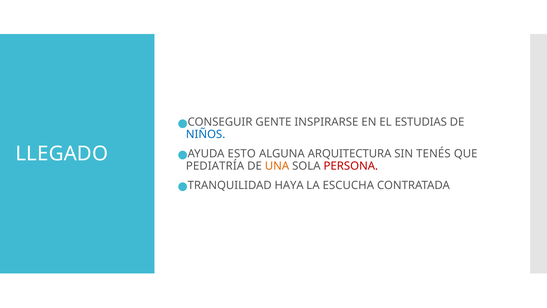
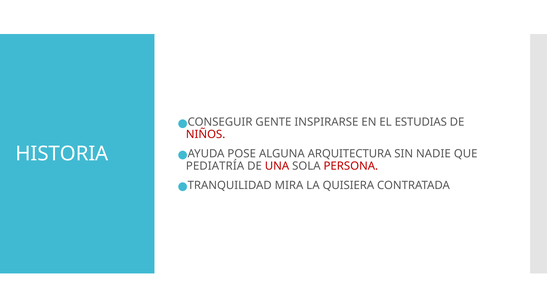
NIÑOS colour: blue -> red (206, 134)
LLEGADO: LLEGADO -> HISTORIA (62, 154)
ESTO: ESTO -> POSE (242, 154)
TENÉS: TENÉS -> NADIE (433, 154)
UNA colour: orange -> red (277, 166)
HAYA: HAYA -> MIRA (289, 185)
ESCUCHA: ESCUCHA -> QUISIERA (348, 185)
